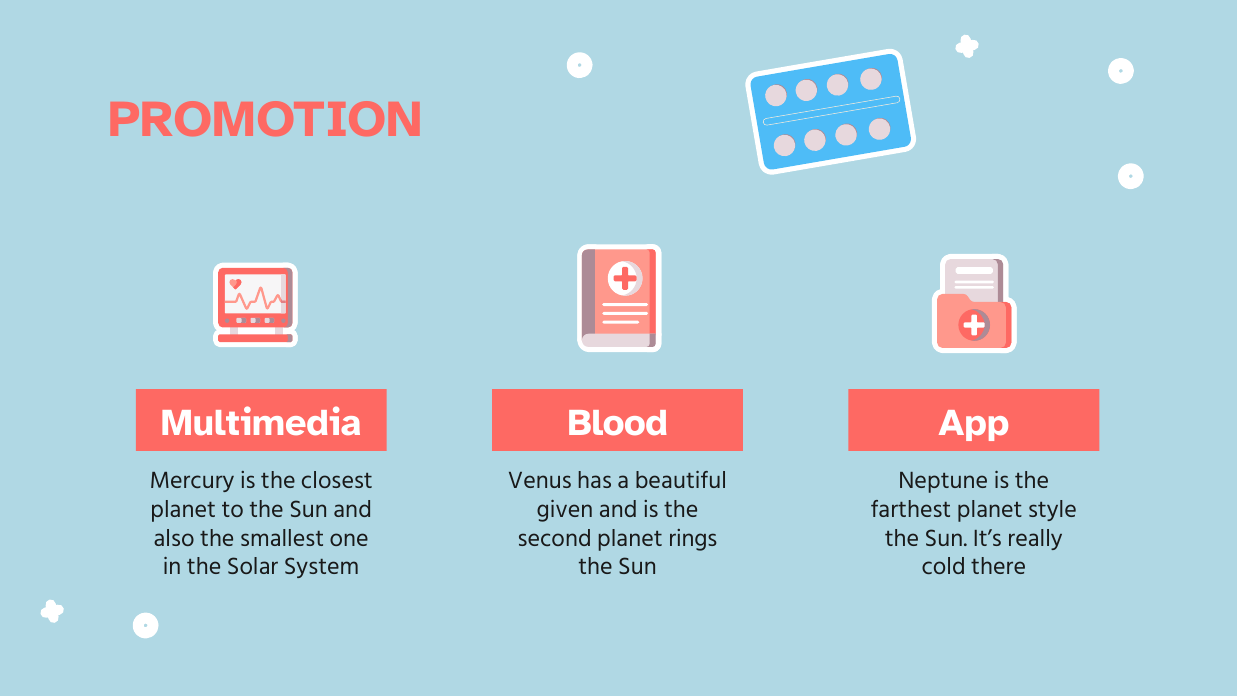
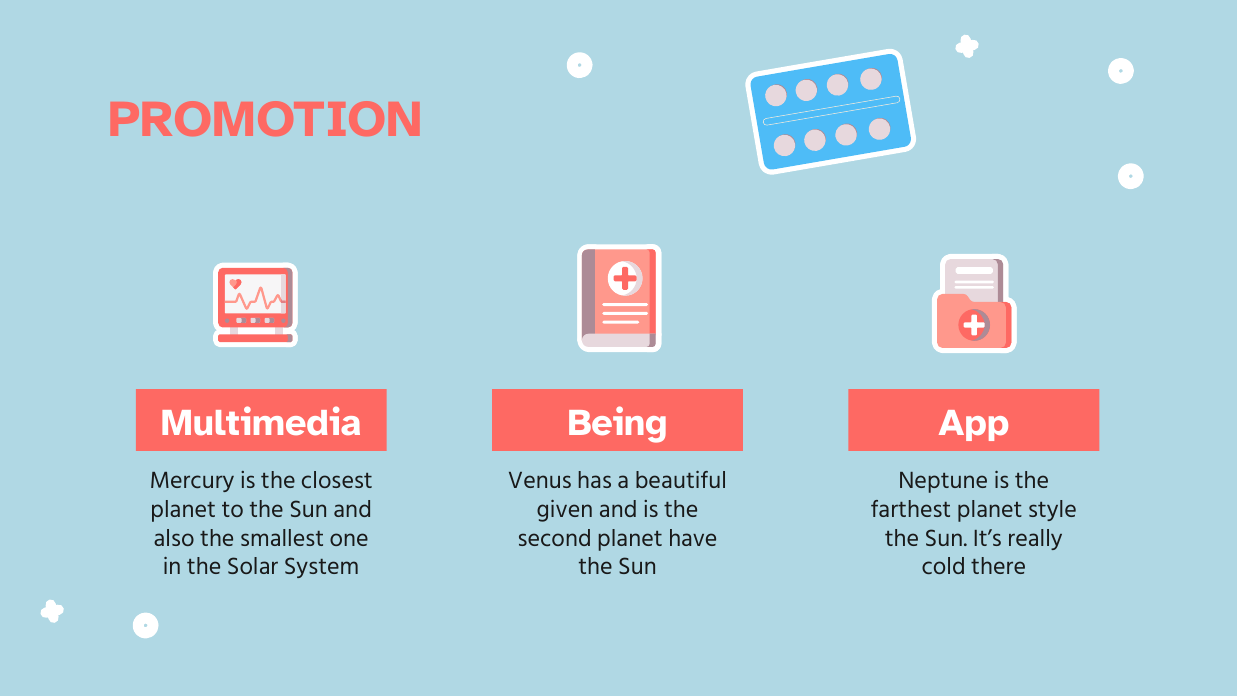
Blood: Blood -> Being (618, 423)
rings: rings -> have (693, 538)
